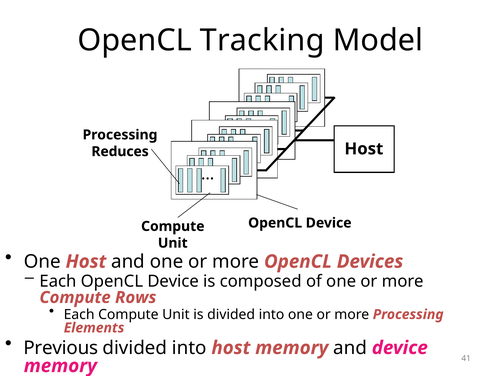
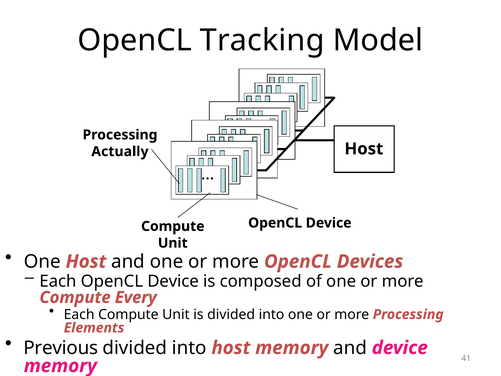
Reduces: Reduces -> Actually (120, 151)
Rows: Rows -> Every (136, 297)
